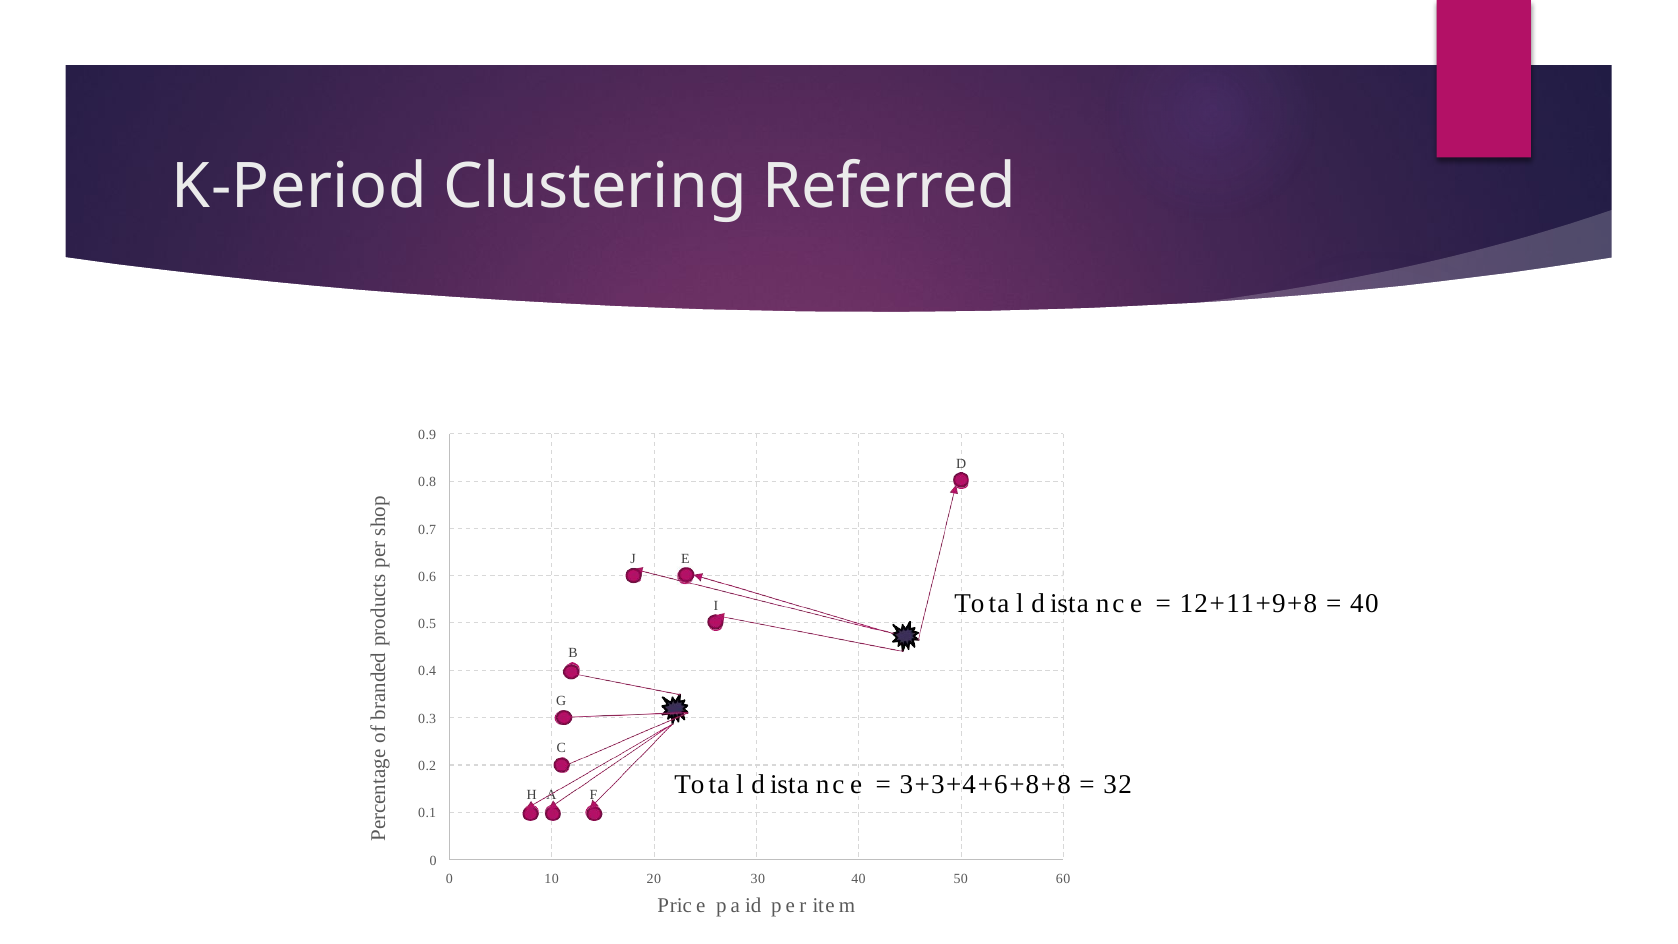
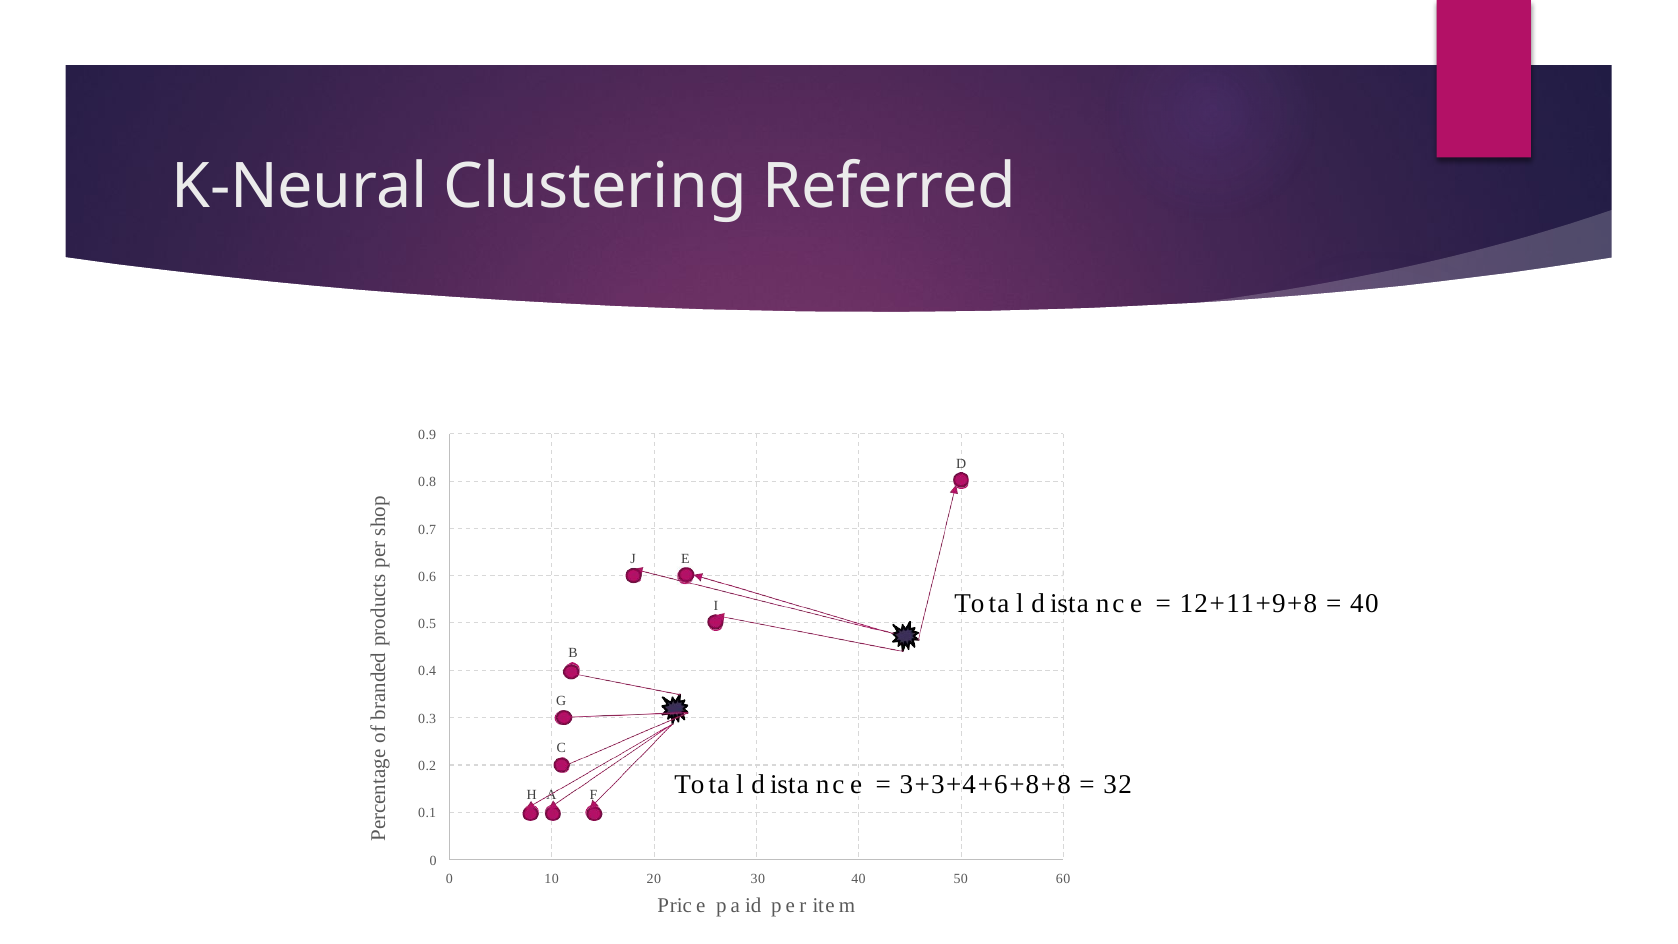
K-Period: K-Period -> K-Neural (300, 187)
